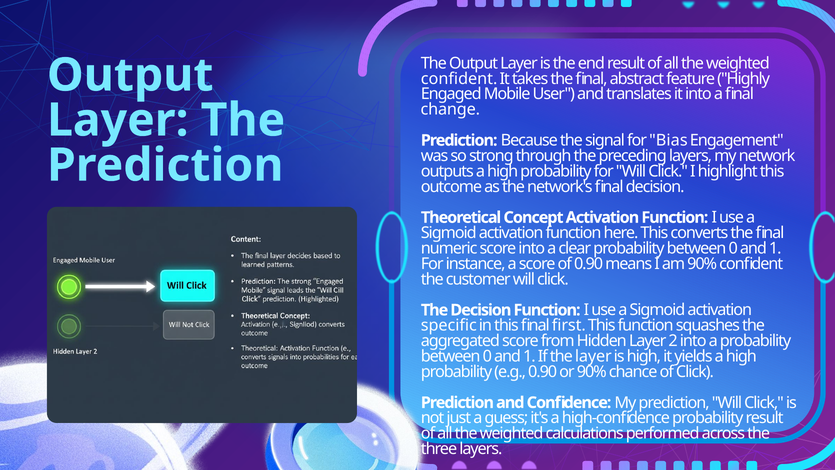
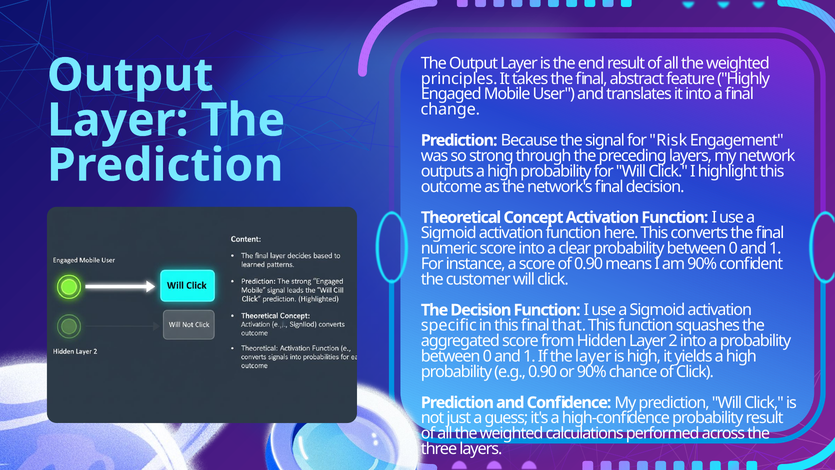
confident: confident -> principles (459, 79)
Bias: Bias -> Risk (668, 140)
first: first -> that (569, 325)
